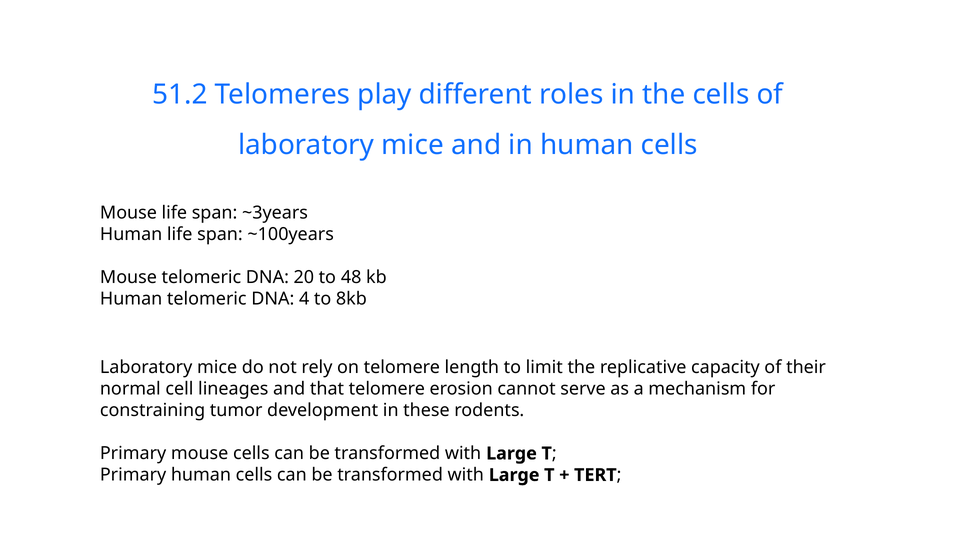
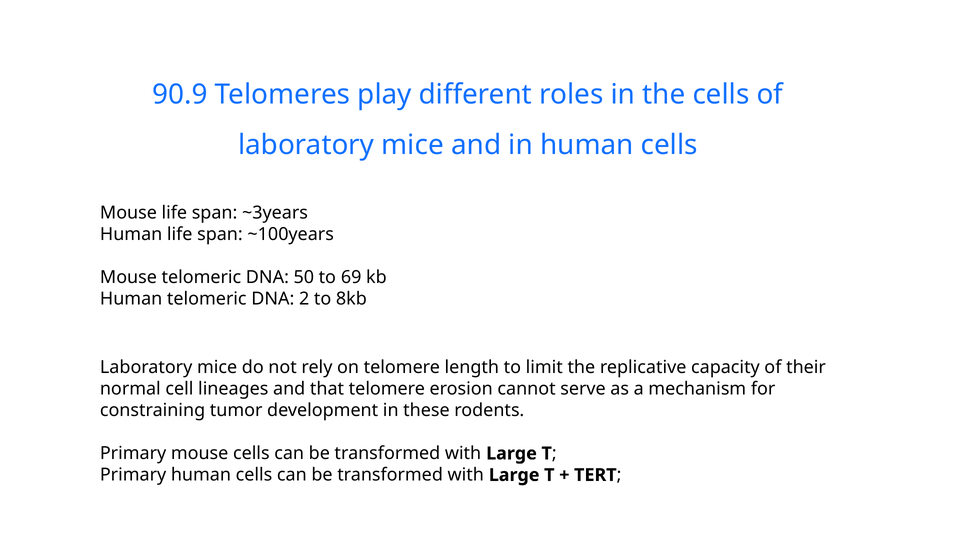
51.2: 51.2 -> 90.9 (180, 95)
20: 20 -> 50 (304, 277)
48: 48 -> 69 (351, 277)
4: 4 -> 2 (304, 299)
